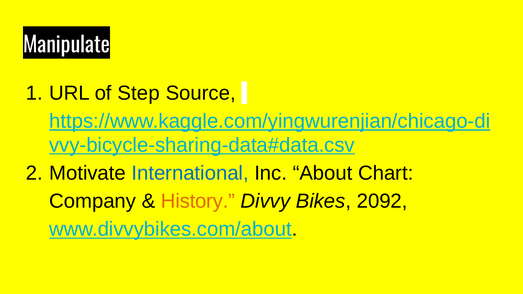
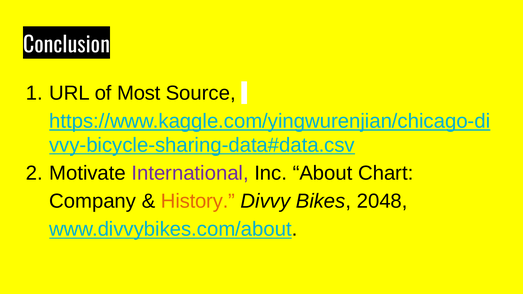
Manipulate: Manipulate -> Conclusion (67, 45)
Step: Step -> Most (139, 93)
International colour: blue -> purple (190, 173)
2092: 2092 -> 2048 (382, 201)
